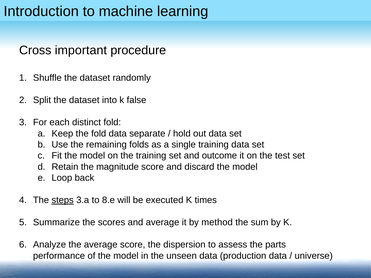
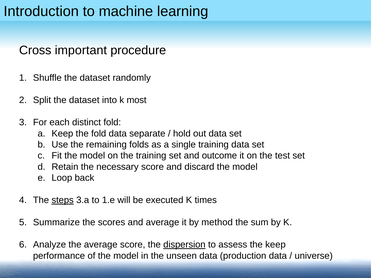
false: false -> most (137, 100)
magnitude: magnitude -> necessary (117, 167)
8.e: 8.e -> 1.e (108, 200)
dispersion underline: none -> present (184, 245)
the parts: parts -> keep (276, 245)
